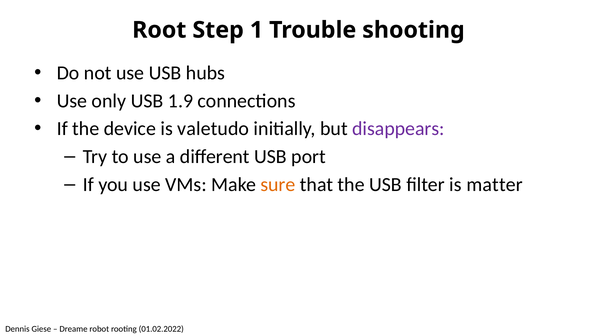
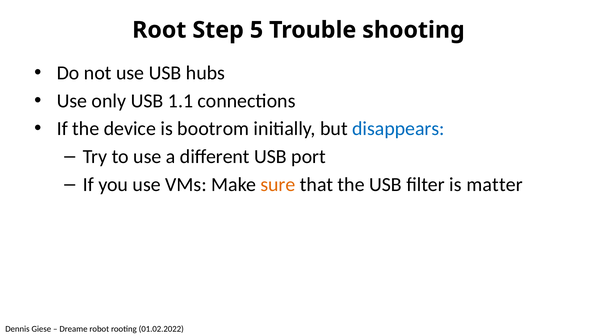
1: 1 -> 5 (256, 30)
1.9: 1.9 -> 1.1 (181, 101)
valetudo: valetudo -> bootrom (213, 129)
disappears colour: purple -> blue (398, 129)
